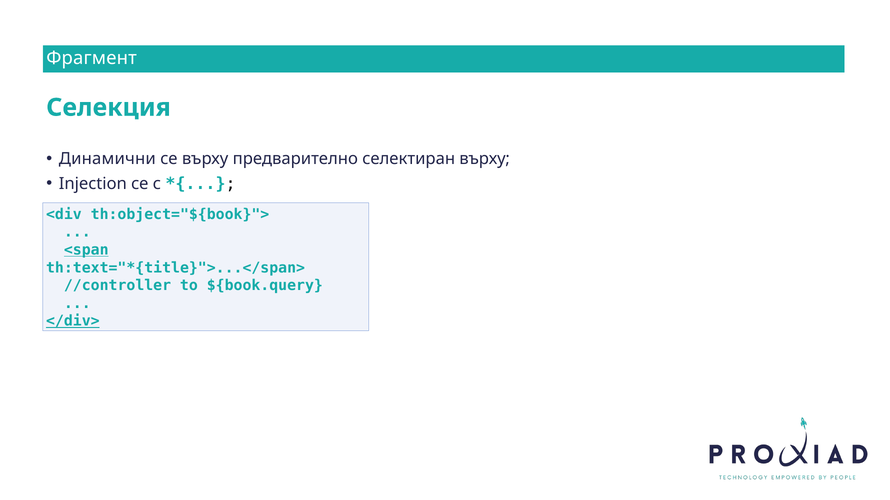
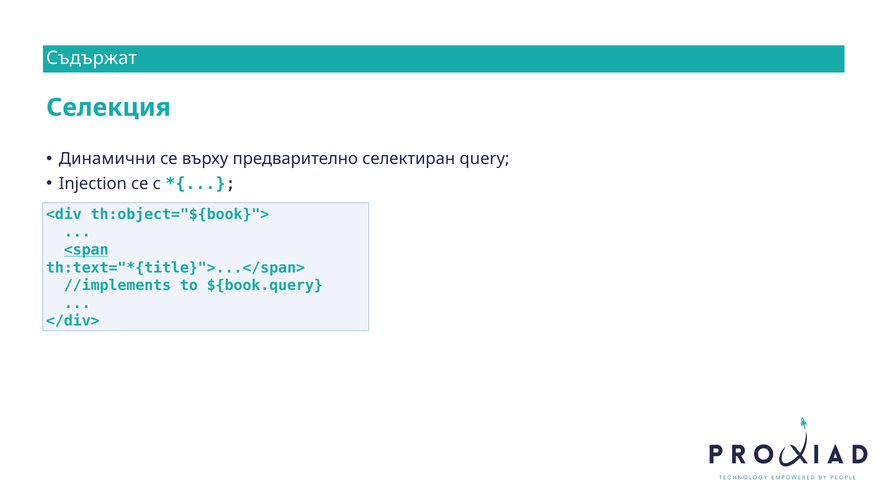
Фрагмент: Фрагмент -> Съдържат (92, 58)
селектиран върху: върху -> query (485, 159)
//controller: //controller -> //implements (118, 286)
</div> underline: present -> none (73, 321)
